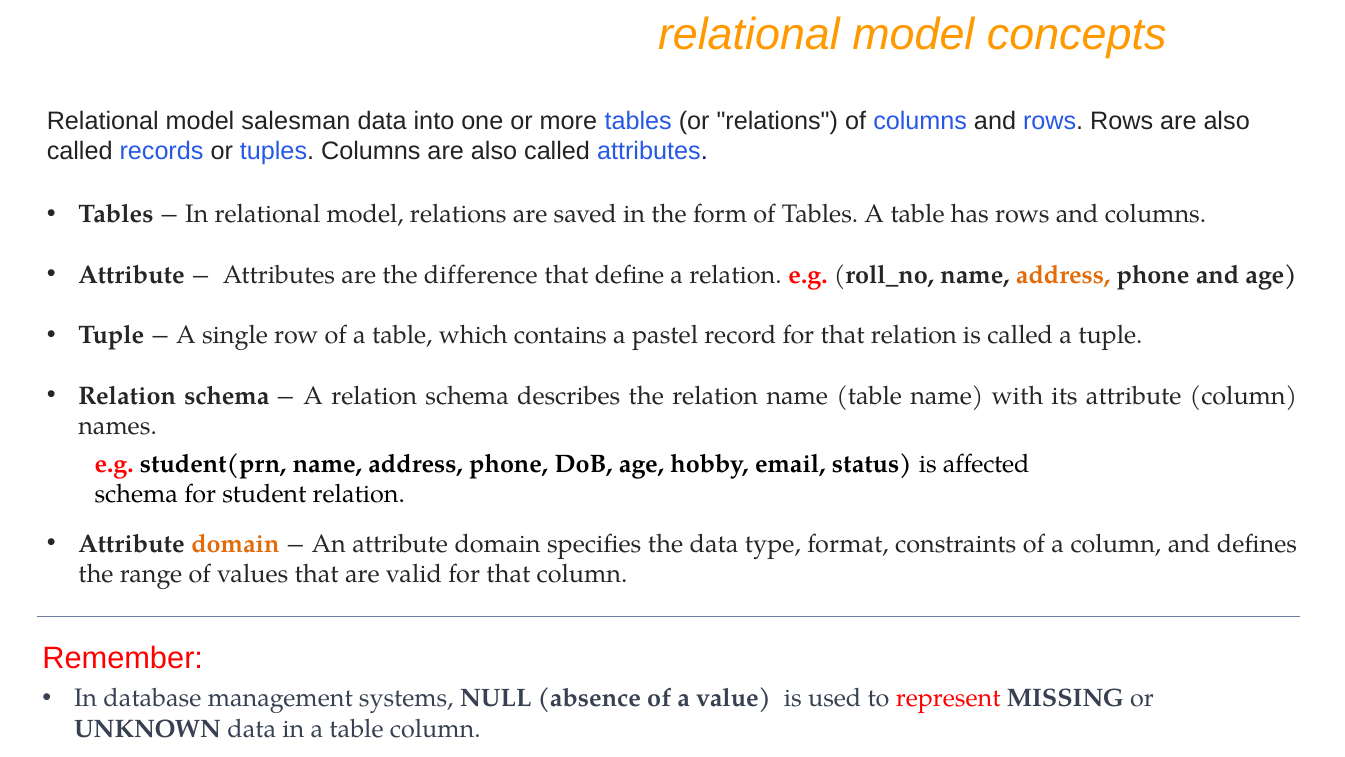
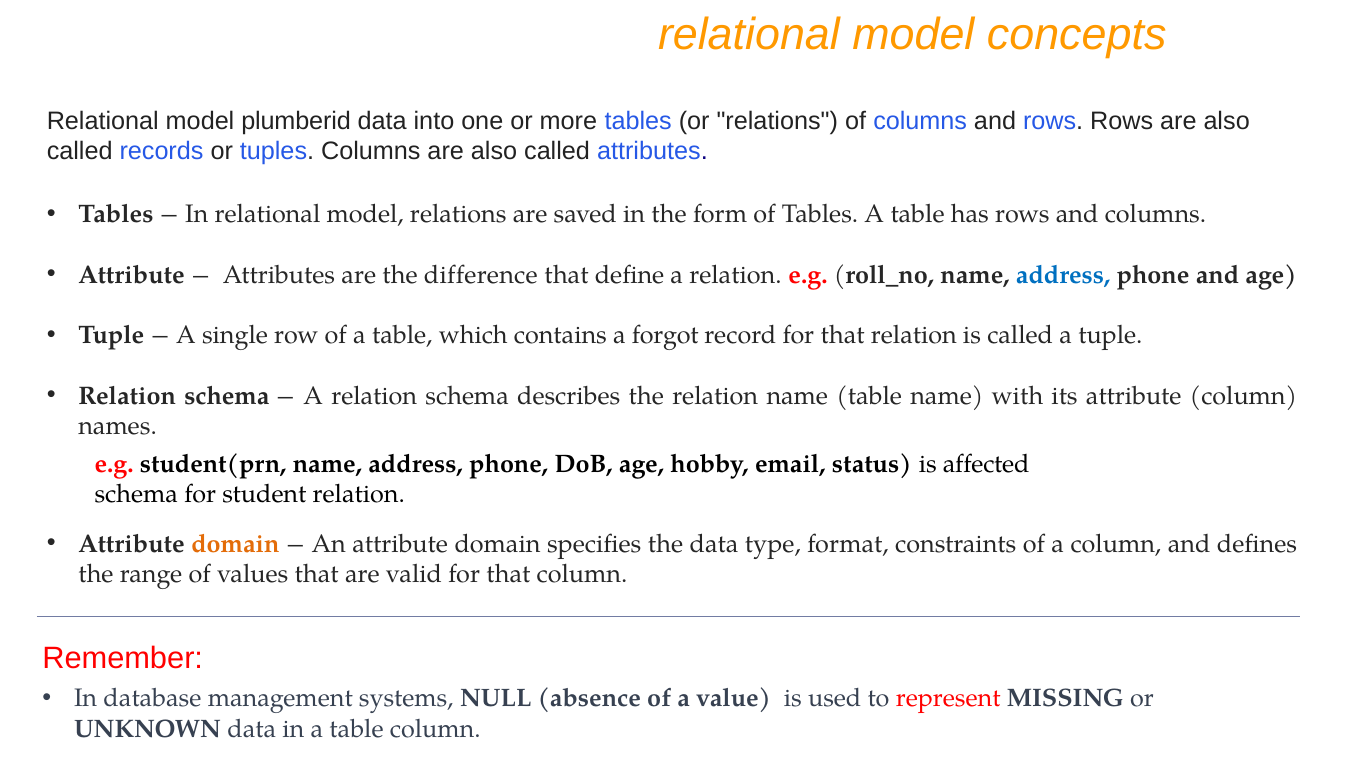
salesman: salesman -> plumberid (296, 121)
address colour: orange -> blue (1063, 275)
pastel: pastel -> forgot (665, 335)
